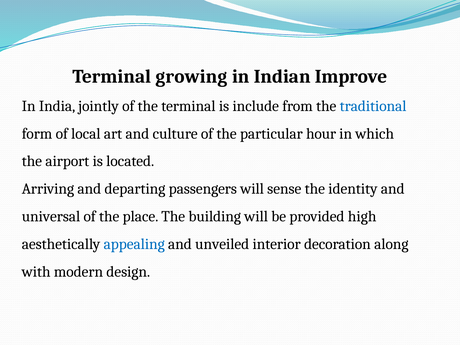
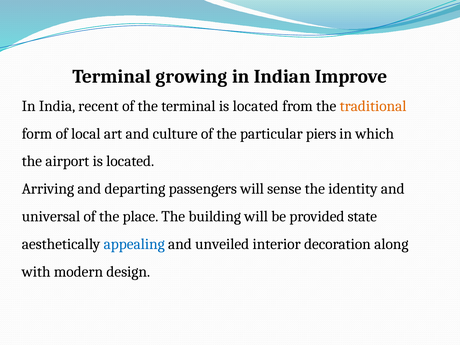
jointly: jointly -> recent (98, 106)
terminal is include: include -> located (256, 106)
traditional colour: blue -> orange (373, 106)
hour: hour -> piers (321, 134)
high: high -> state (362, 216)
